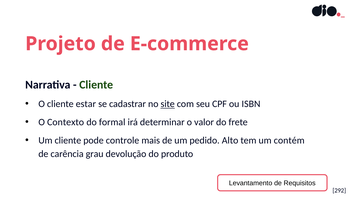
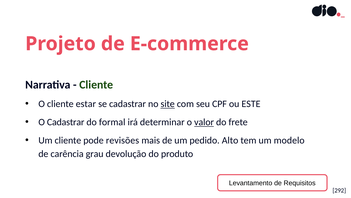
ISBN: ISBN -> ESTE (251, 104)
O Contexto: Contexto -> Cadastrar (66, 122)
valor underline: none -> present (204, 122)
controle: controle -> revisões (122, 140)
contém: contém -> modelo (289, 140)
